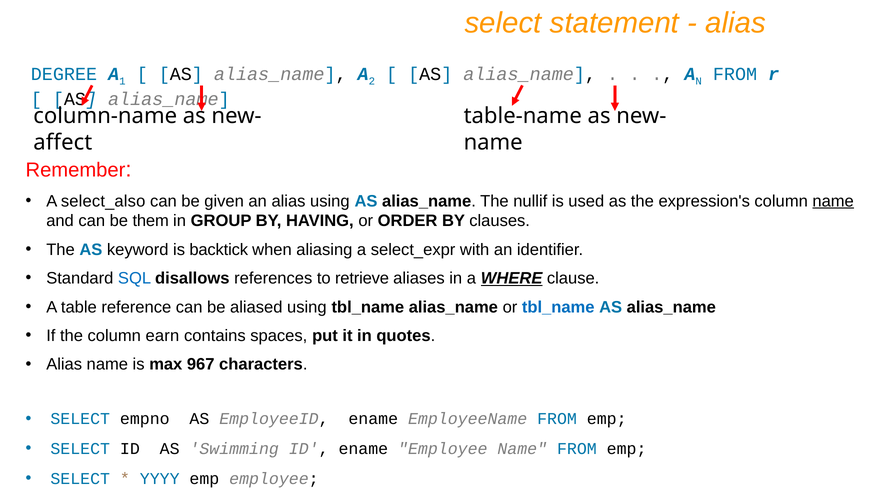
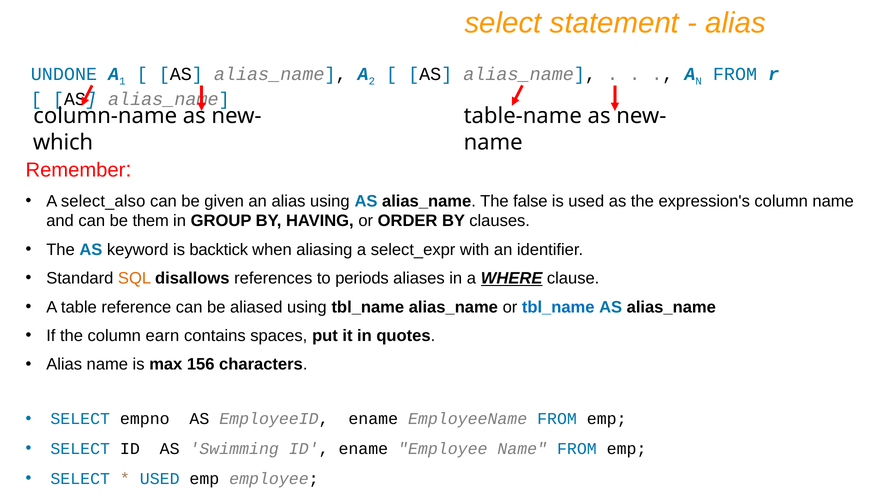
DEGREE: DEGREE -> UNDONE (64, 74)
affect: affect -> which (63, 142)
nullif: nullif -> false (530, 201)
name underline: present -> none (833, 201)
SQL colour: blue -> orange (135, 278)
retrieve: retrieve -> periods (362, 278)
967: 967 -> 156 (201, 364)
YYYY: YYYY -> USED (160, 478)
